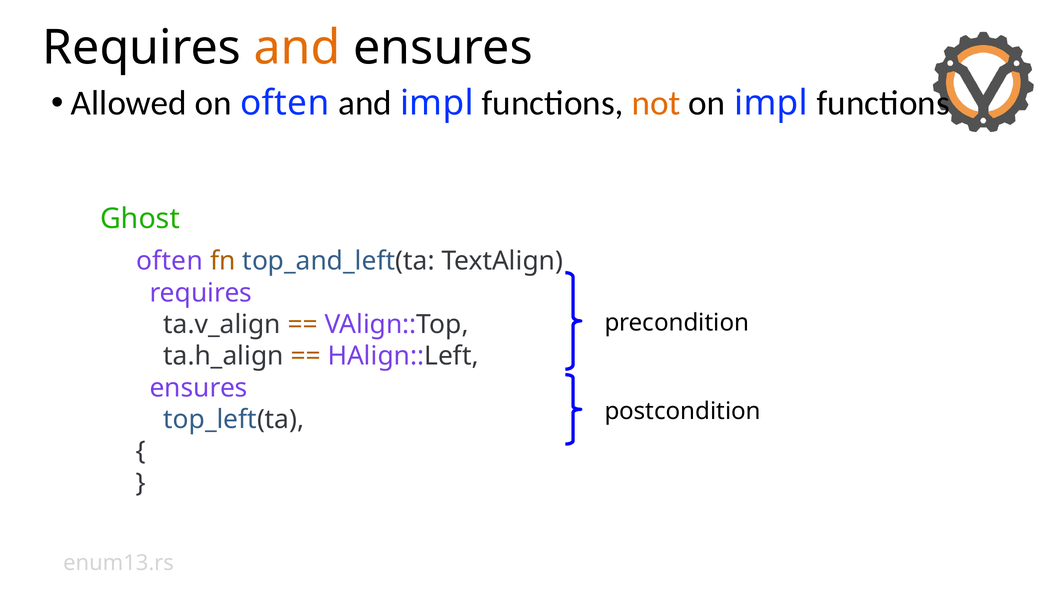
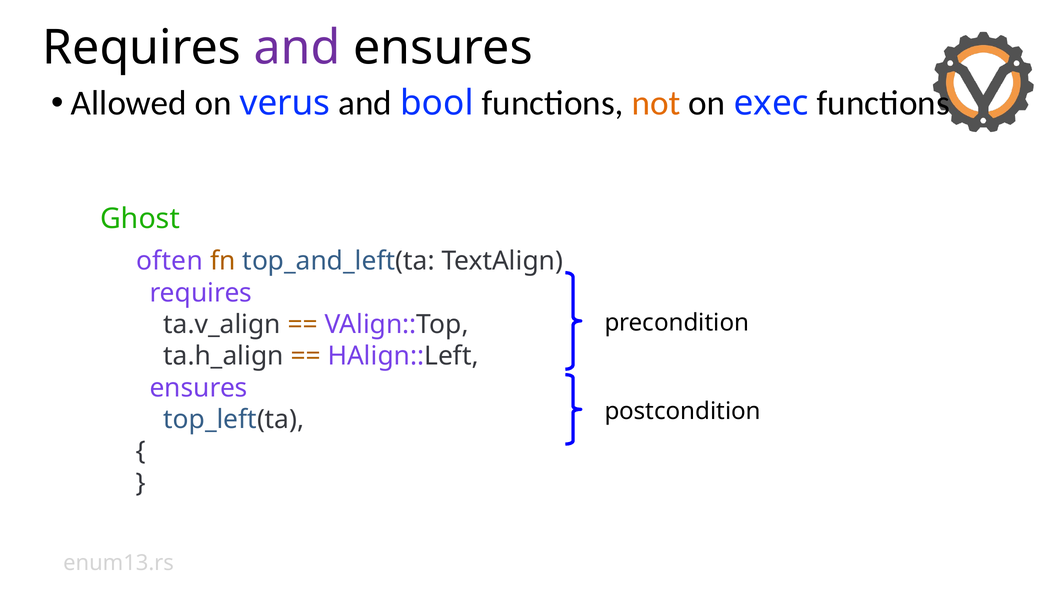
and colour: orange -> purple (297, 48)
on often: often -> verus (285, 103)
and impl: impl -> bool (437, 103)
on impl: impl -> exec (771, 103)
